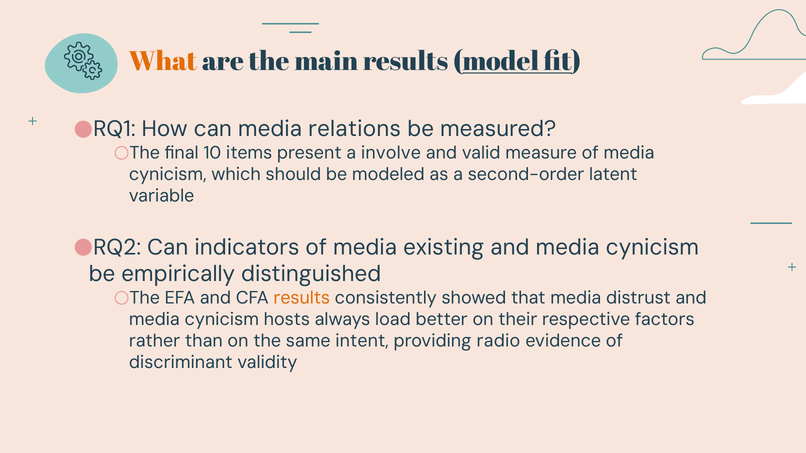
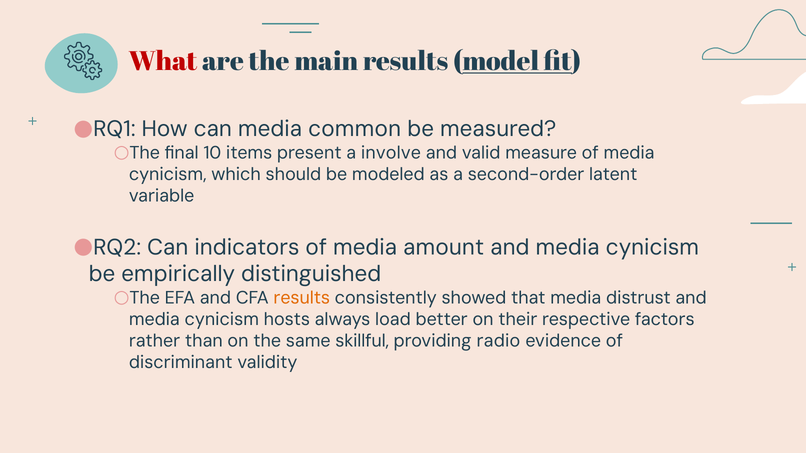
What colour: orange -> red (163, 62)
relations: relations -> common (355, 129)
existing: existing -> amount (444, 247)
intent: intent -> skillful (362, 341)
